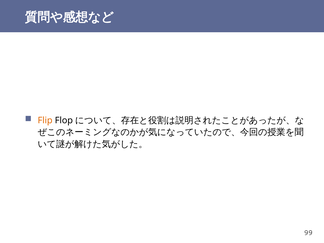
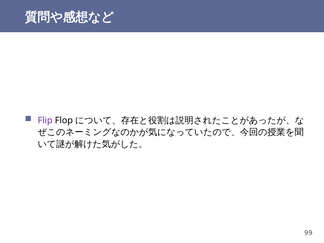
Flip colour: orange -> purple (45, 120)
